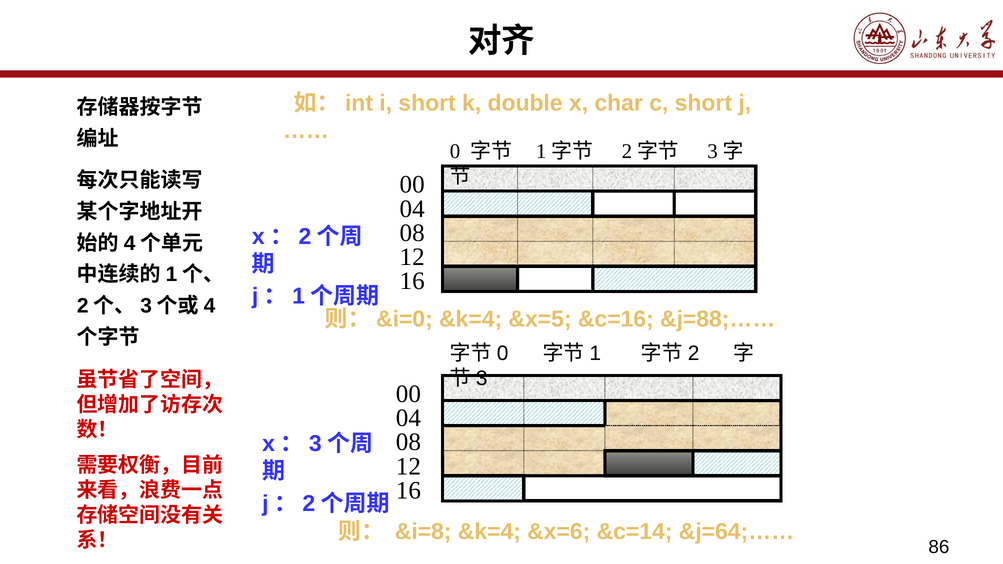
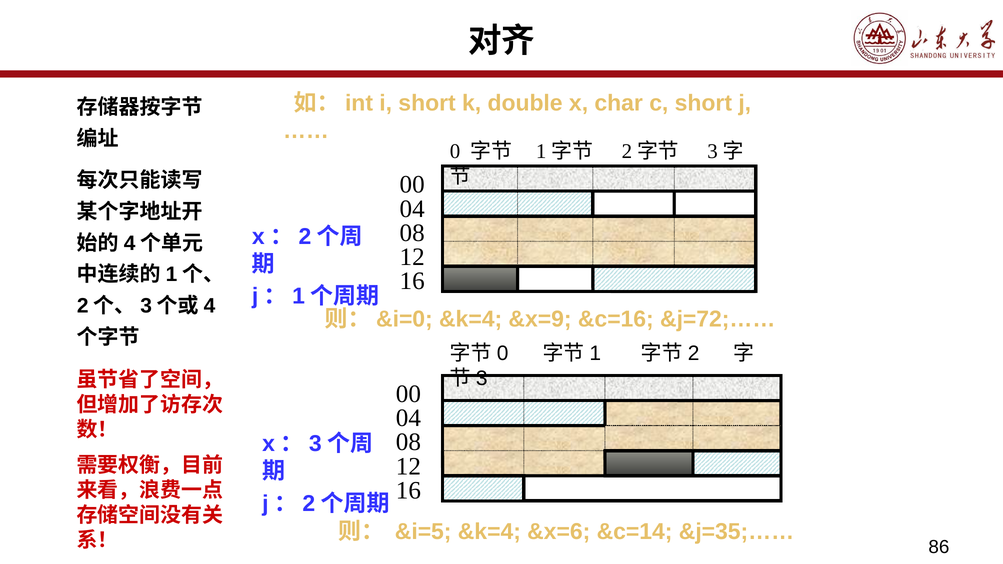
&x=5: &x=5 -> &x=9 (540, 319)
&j=88;……: &j=88;…… -> &j=72;…… (718, 319)
&i=8: &i=8 -> &i=5 (423, 532)
&j=64;……: &j=64;…… -> &j=35;…… (736, 532)
